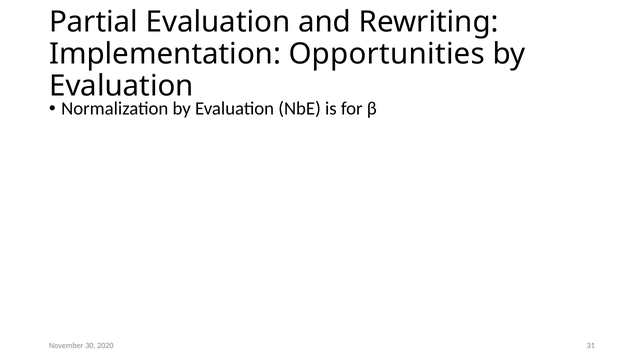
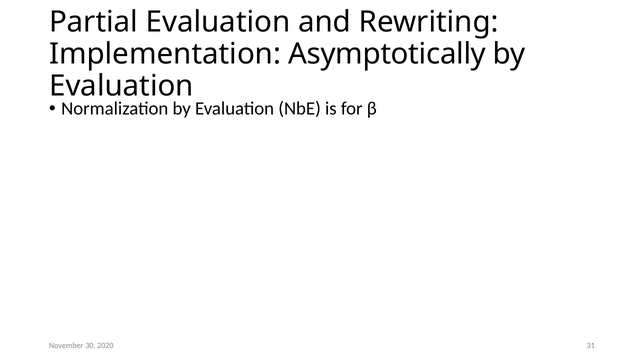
Opportunities: Opportunities -> Asymptotically (387, 54)
